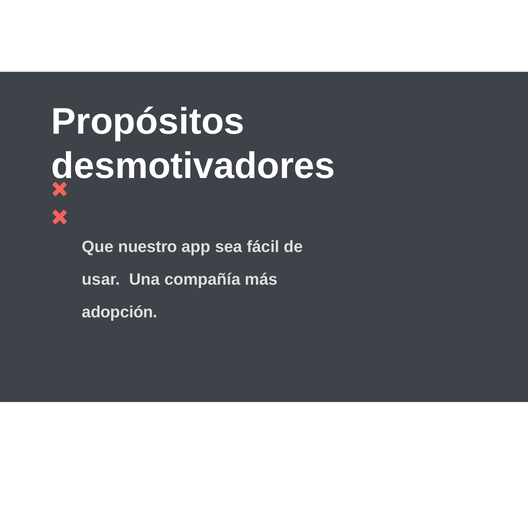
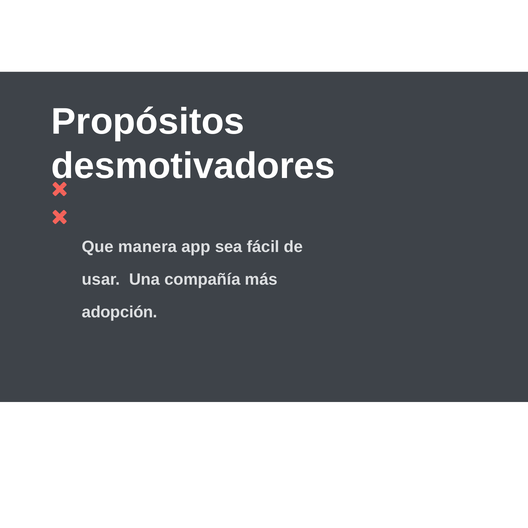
nuestro: nuestro -> manera (148, 247)
